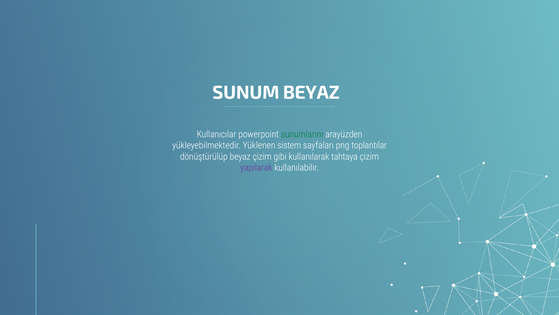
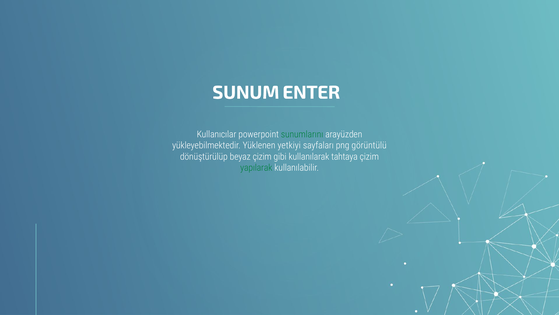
SUNUM BEYAZ: BEYAZ -> ENTER (311, 92)
sistem: sistem -> yetkiyi (289, 145)
toplantılar: toplantılar -> görüntülü (369, 145)
yapılarak colour: purple -> green (256, 168)
